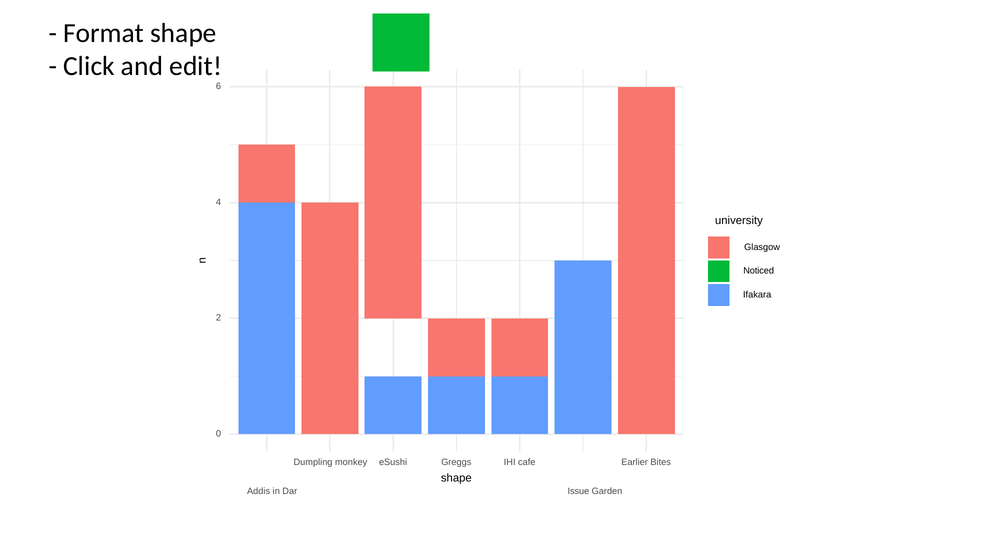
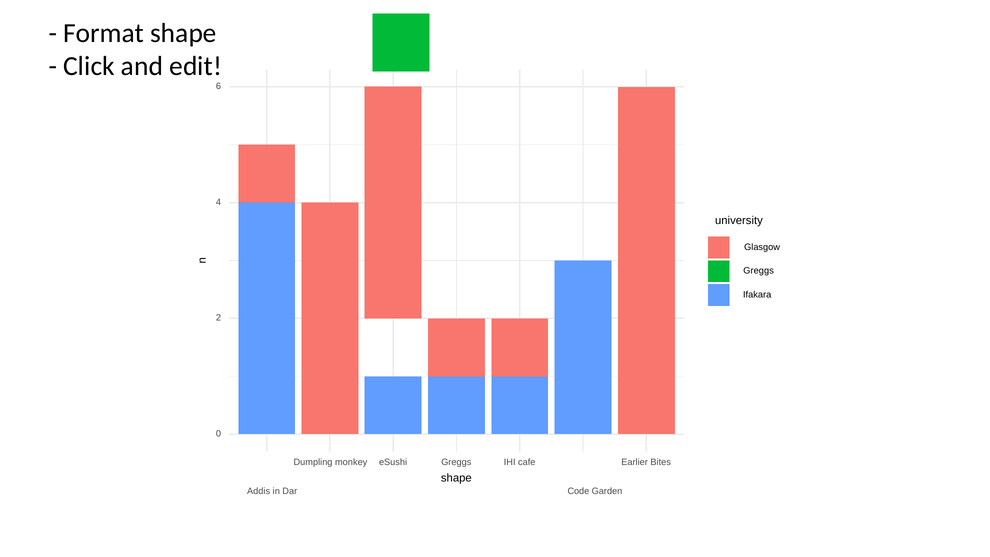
Noticed: Noticed -> Greggs (759, 271)
Issue: Issue -> Code (578, 491)
